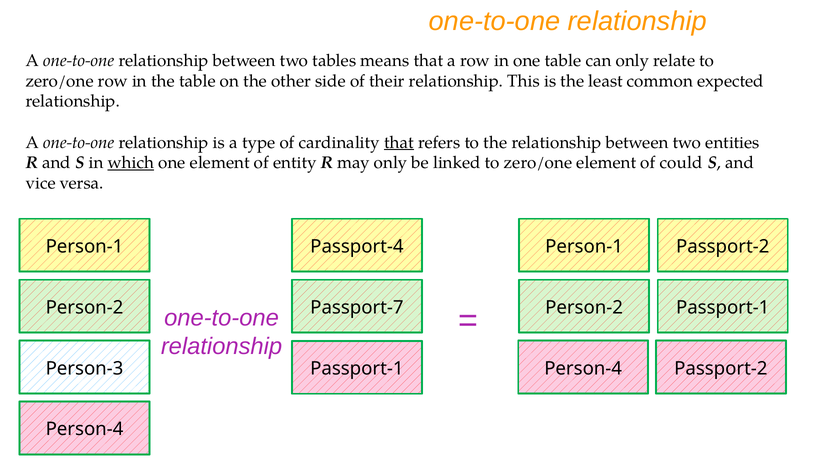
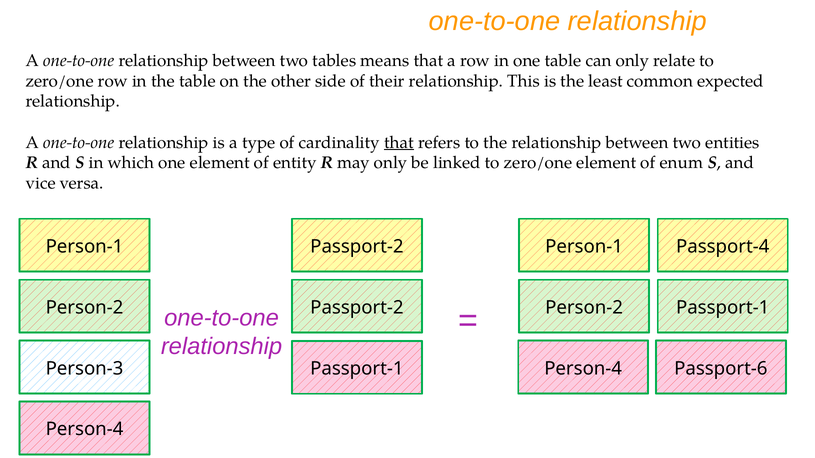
which underline: present -> none (131, 163)
could: could -> enum (681, 163)
Person-1 Passport-4: Passport-4 -> Passport-2 (357, 247)
Passport-2: Passport-2 -> Passport-4 (723, 247)
Person-2 Passport-7: Passport-7 -> Passport-2 (357, 308)
Person-4 Passport-2: Passport-2 -> Passport-6 (721, 369)
